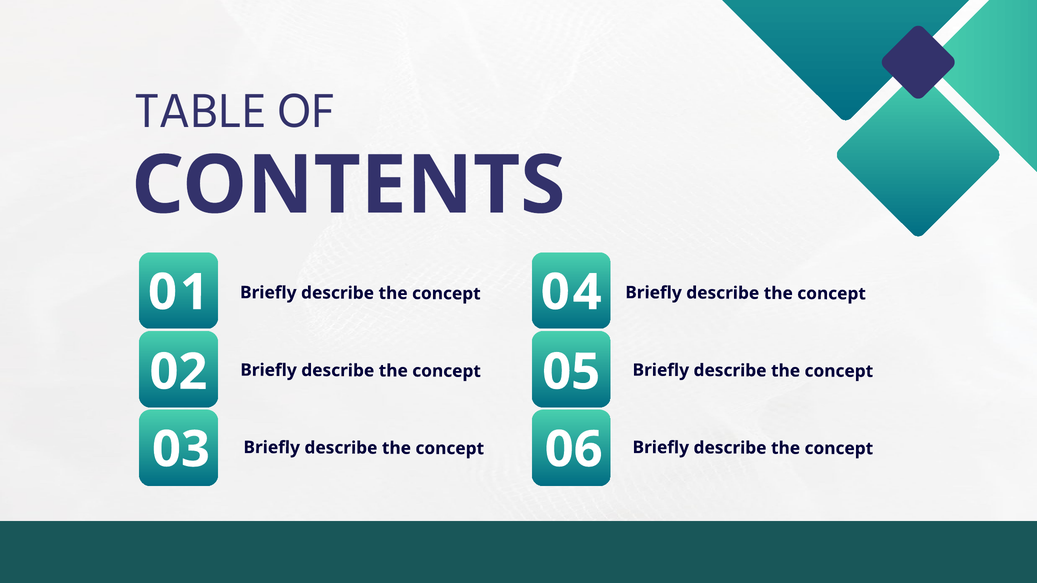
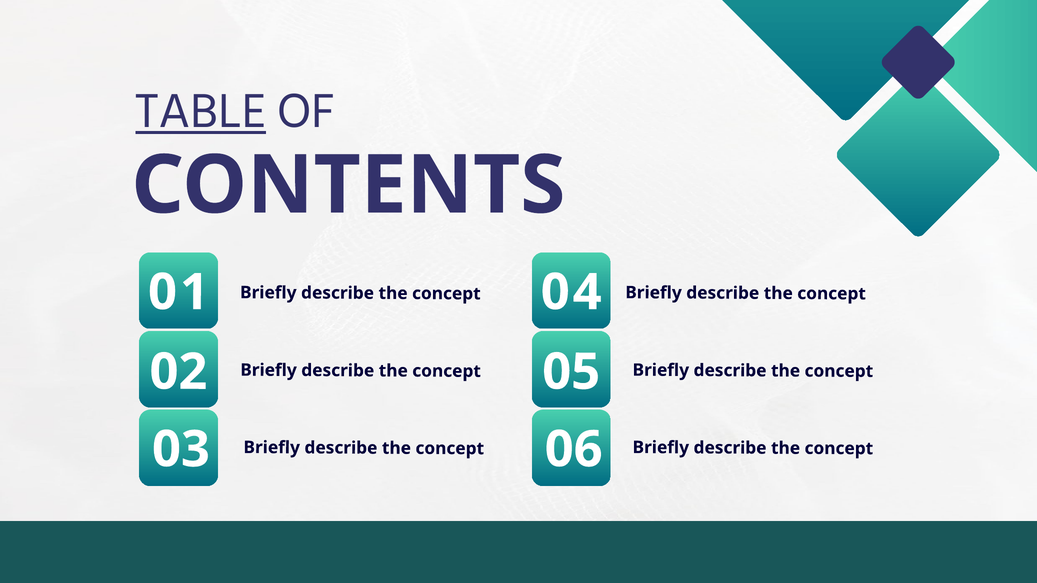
TABLE underline: none -> present (201, 111)
